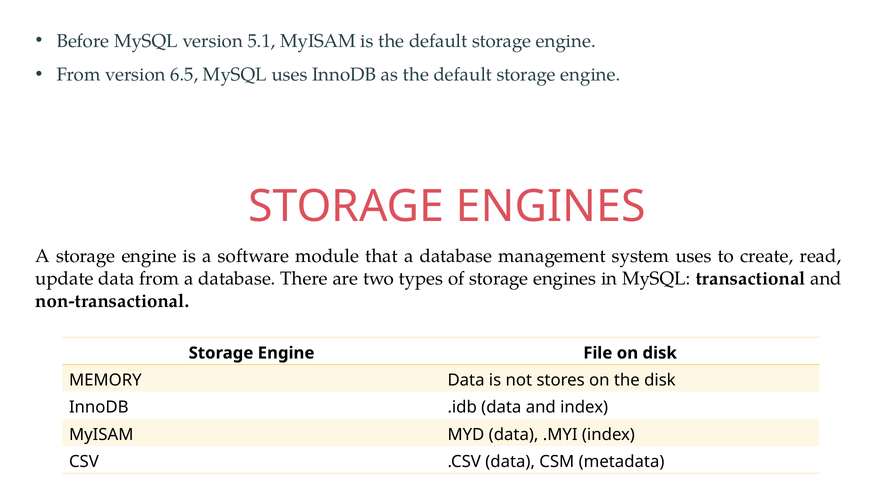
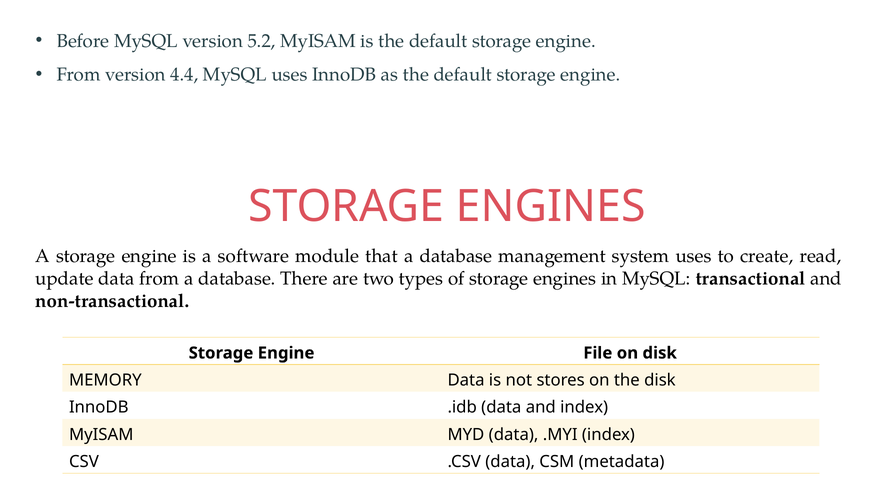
5.1: 5.1 -> 5.2 (262, 41)
6.5: 6.5 -> 4.4 (184, 74)
